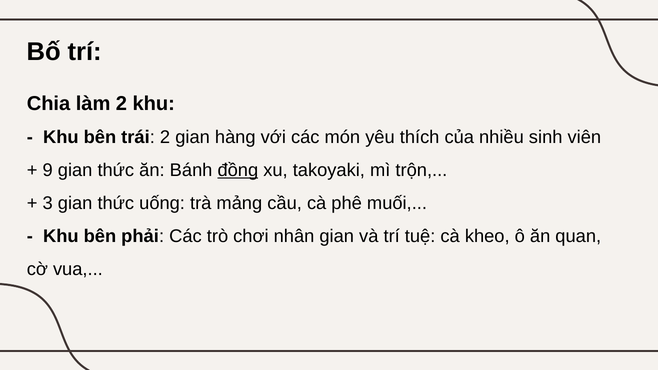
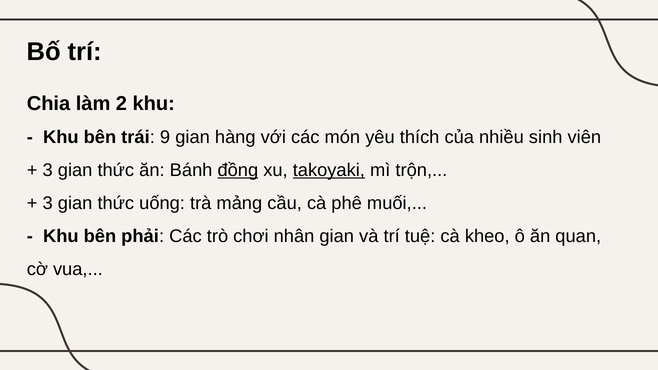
trái 2: 2 -> 9 (165, 137)
9: 9 -> 3 (48, 170)
takoyaki underline: none -> present (329, 170)
